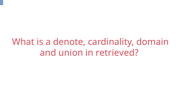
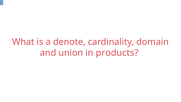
retrieved: retrieved -> products (117, 53)
